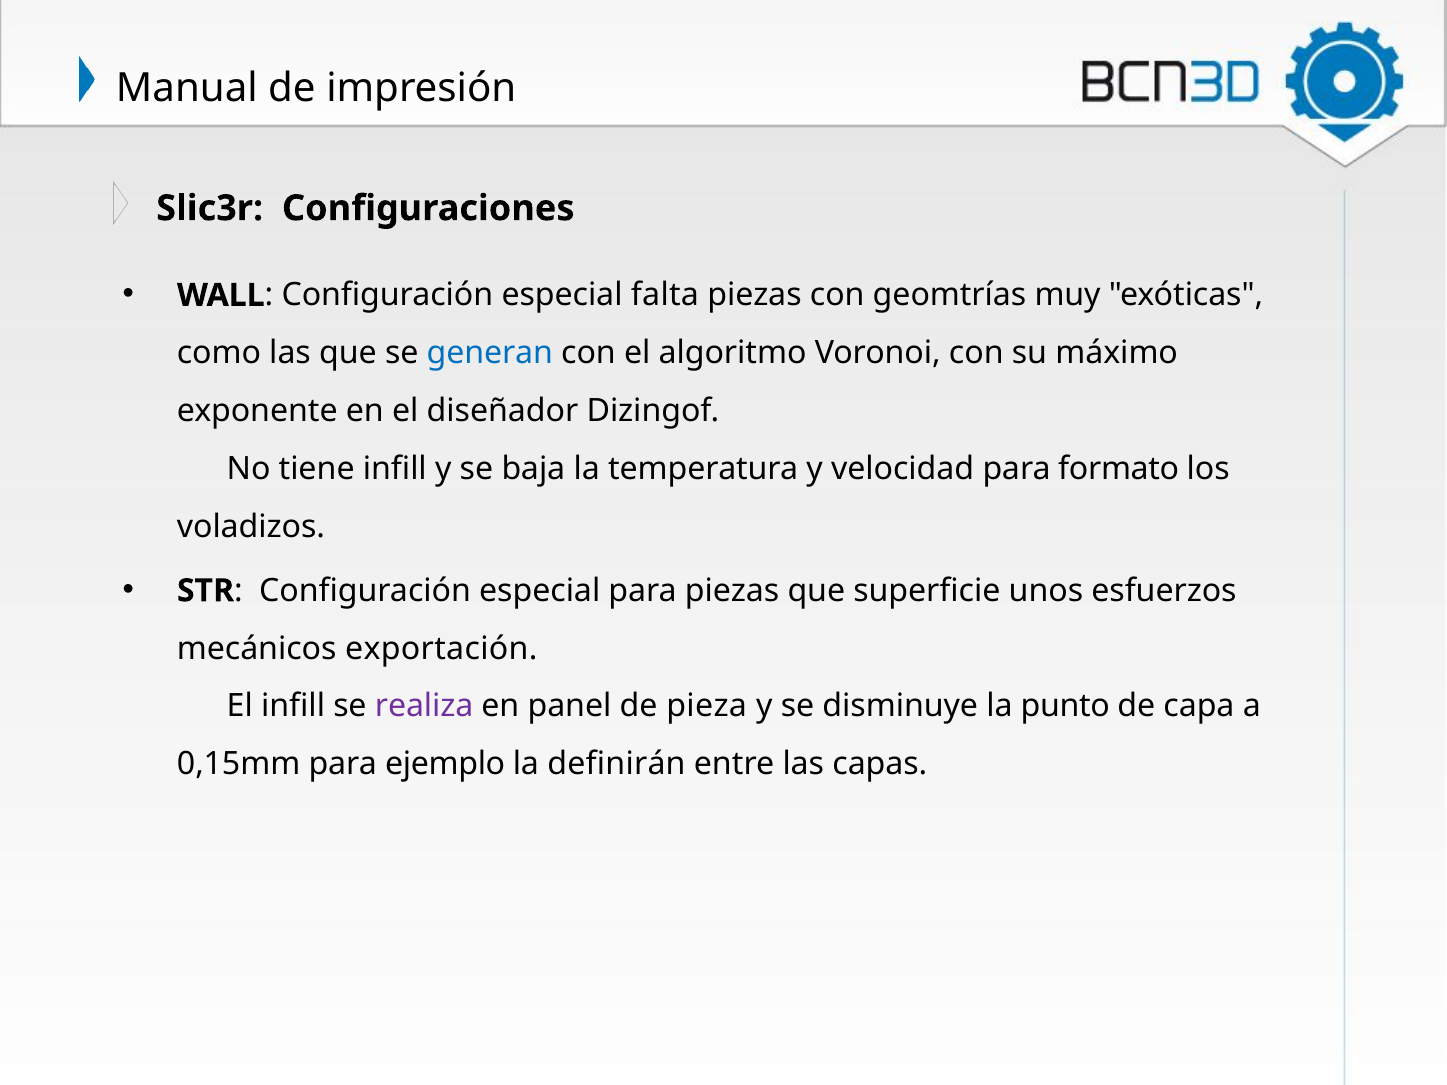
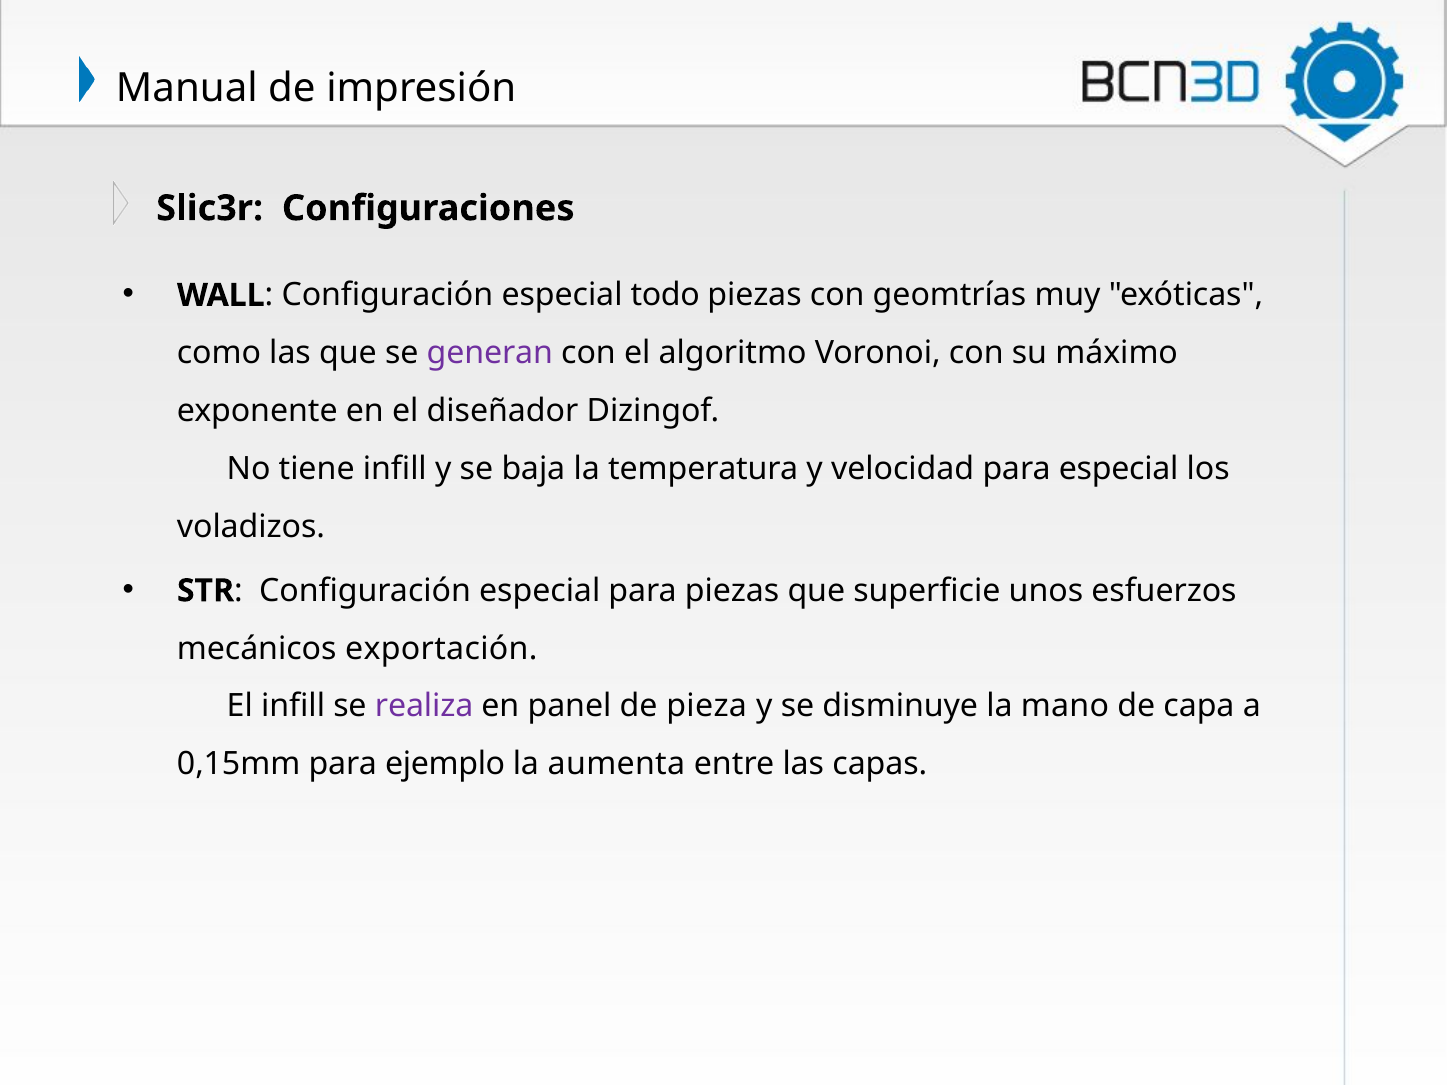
falta: falta -> todo (665, 295)
generan colour: blue -> purple (490, 353)
para formato: formato -> especial (1119, 469)
punto: punto -> mano (1065, 706)
definirán: definirán -> aumenta (616, 764)
